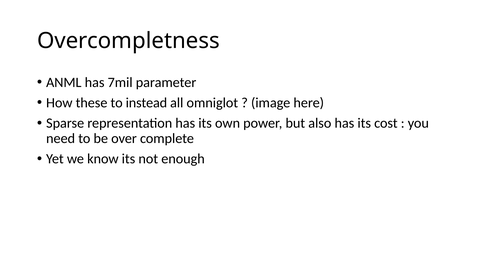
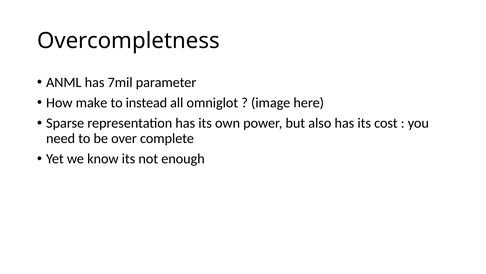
these: these -> make (92, 103)
